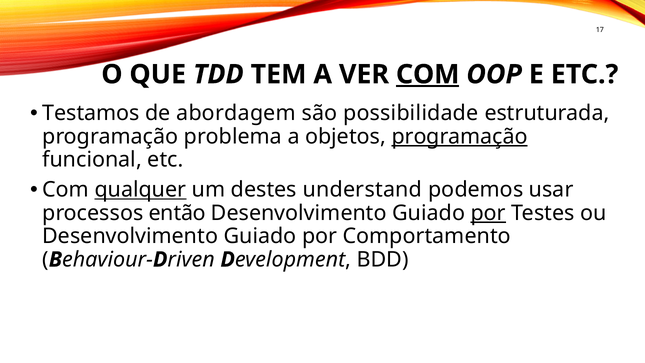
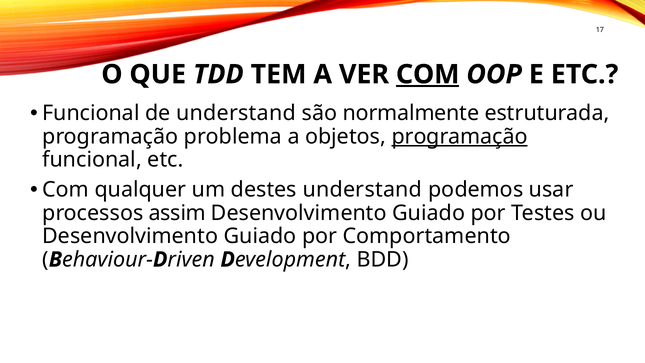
Testamos: Testamos -> Funcional (91, 113)
de abordagem: abordagem -> understand (236, 113)
possibilidade: possibilidade -> normalmente (411, 113)
qualquer underline: present -> none (140, 190)
então: então -> assim (177, 213)
por underline: present -> none (488, 213)
